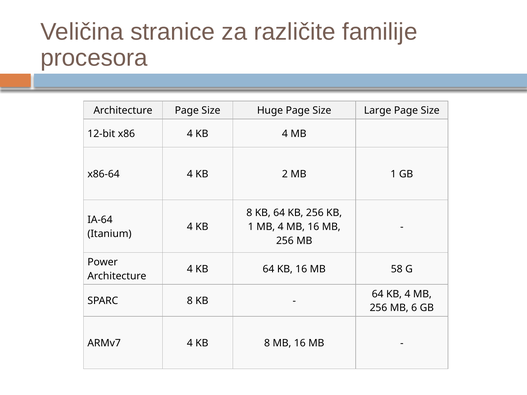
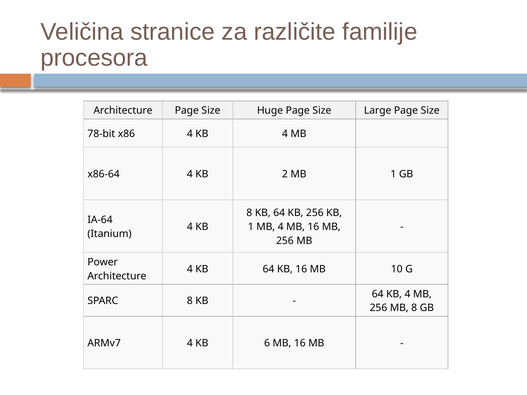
12-bit: 12-bit -> 78-bit (101, 134)
58: 58 -> 10 (397, 269)
MB 6: 6 -> 8 (414, 308)
ARMv7 4 KB 8: 8 -> 6 (267, 343)
